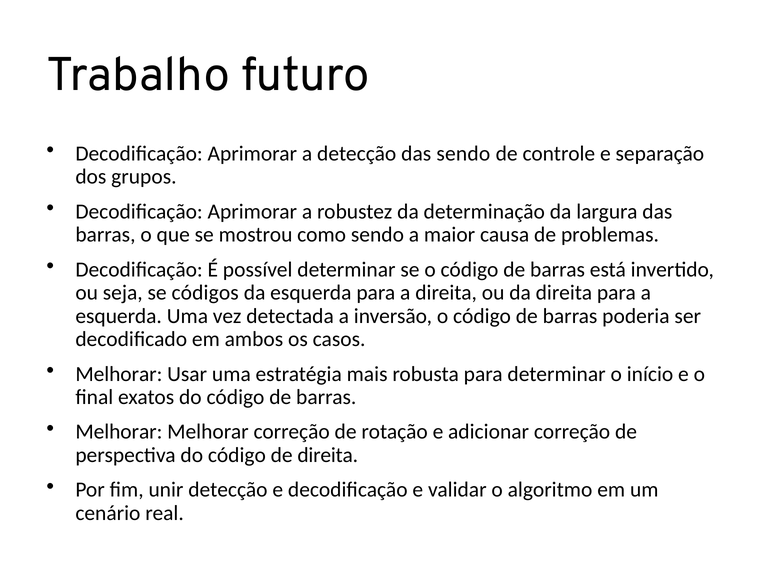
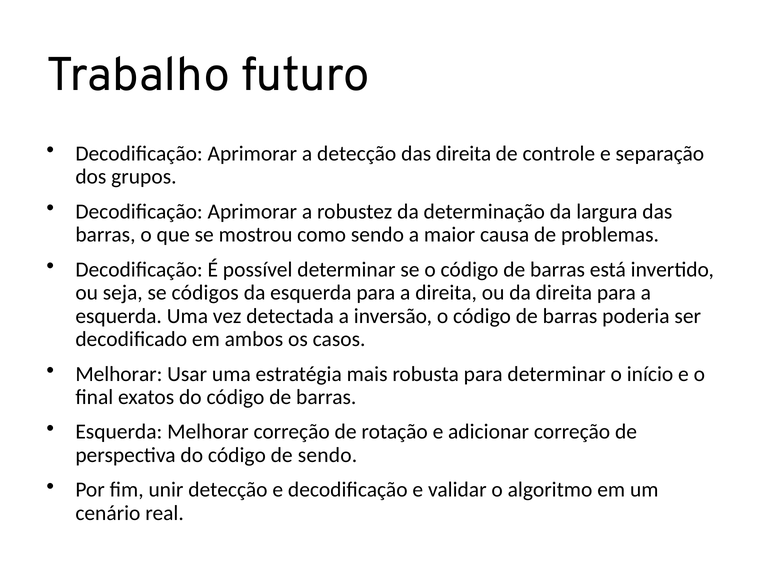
das sendo: sendo -> direita (464, 154)
Melhorar: Melhorar -> Esquerda (119, 432)
de direita: direita -> sendo (328, 455)
